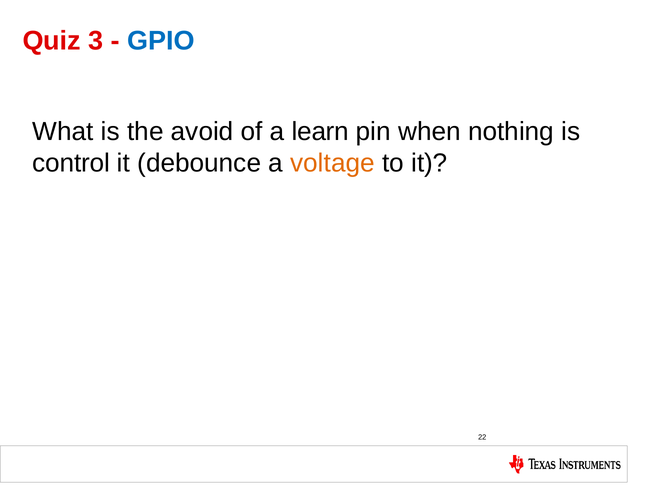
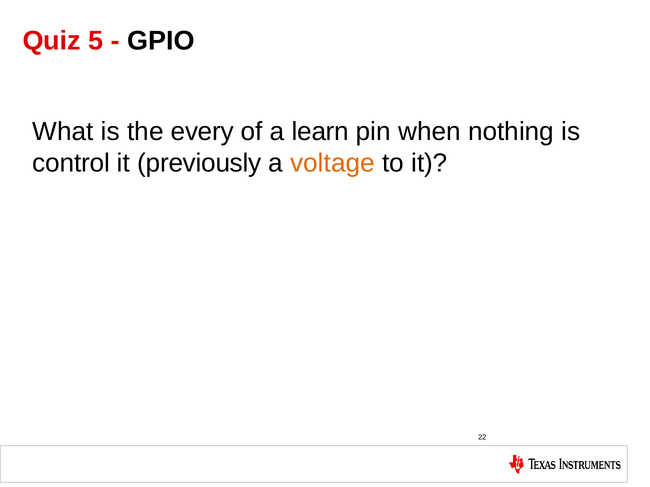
3: 3 -> 5 (96, 41)
GPIO colour: blue -> black (161, 41)
avoid: avoid -> every (202, 132)
debounce: debounce -> previously (199, 163)
